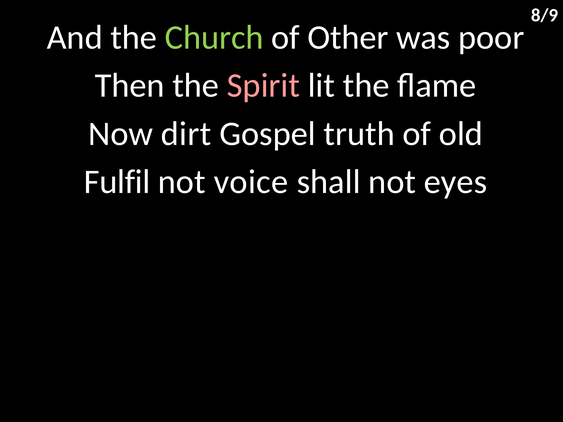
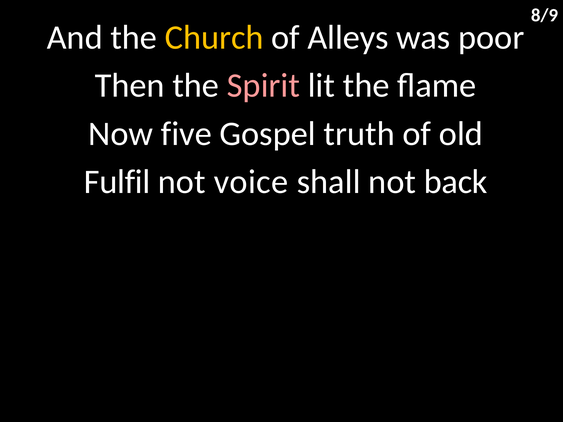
Church colour: light green -> yellow (214, 37)
Other: Other -> Alleys (348, 37)
dirt: dirt -> five (186, 134)
eyes: eyes -> back (456, 182)
